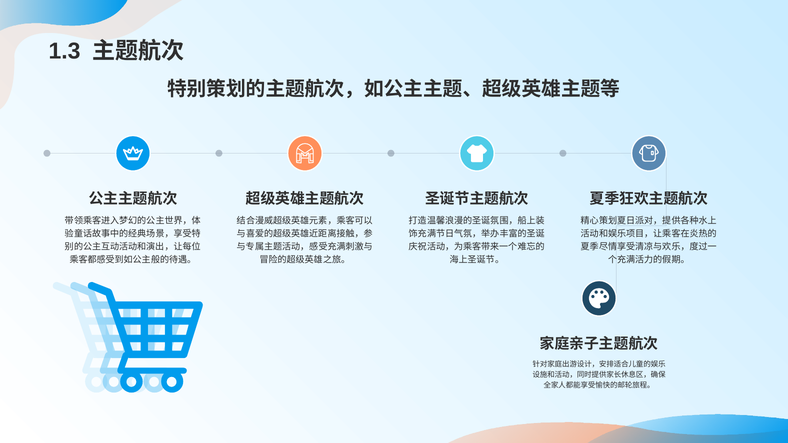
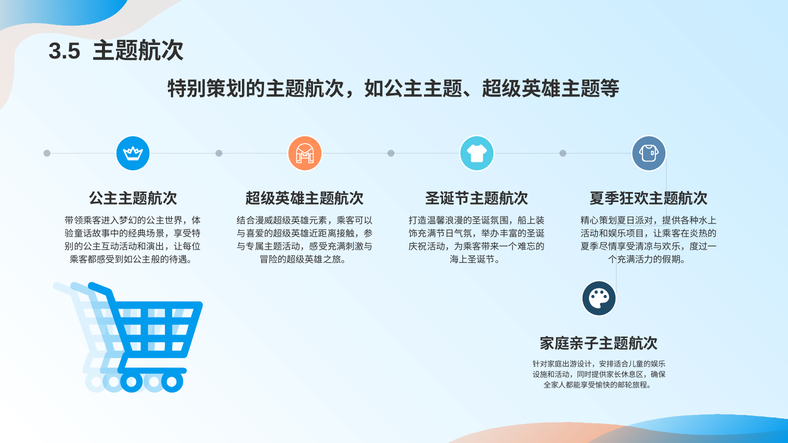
1.3: 1.3 -> 3.5 (65, 51)
